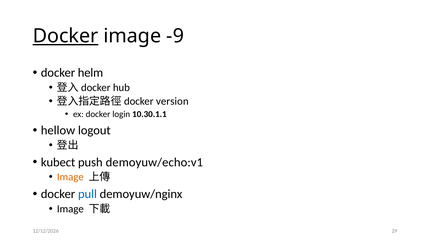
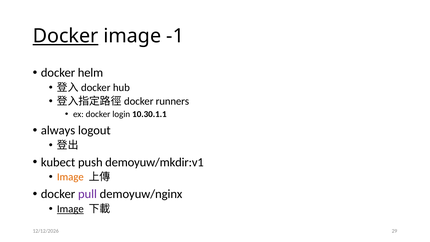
-9: -9 -> -1 (175, 36)
version: version -> runners (172, 101)
hellow: hellow -> always (58, 130)
demoyuw/echo:v1: demoyuw/echo:v1 -> demoyuw/mkdir:v1 (154, 162)
pull colour: blue -> purple (87, 194)
Image underline: none -> present (70, 209)
